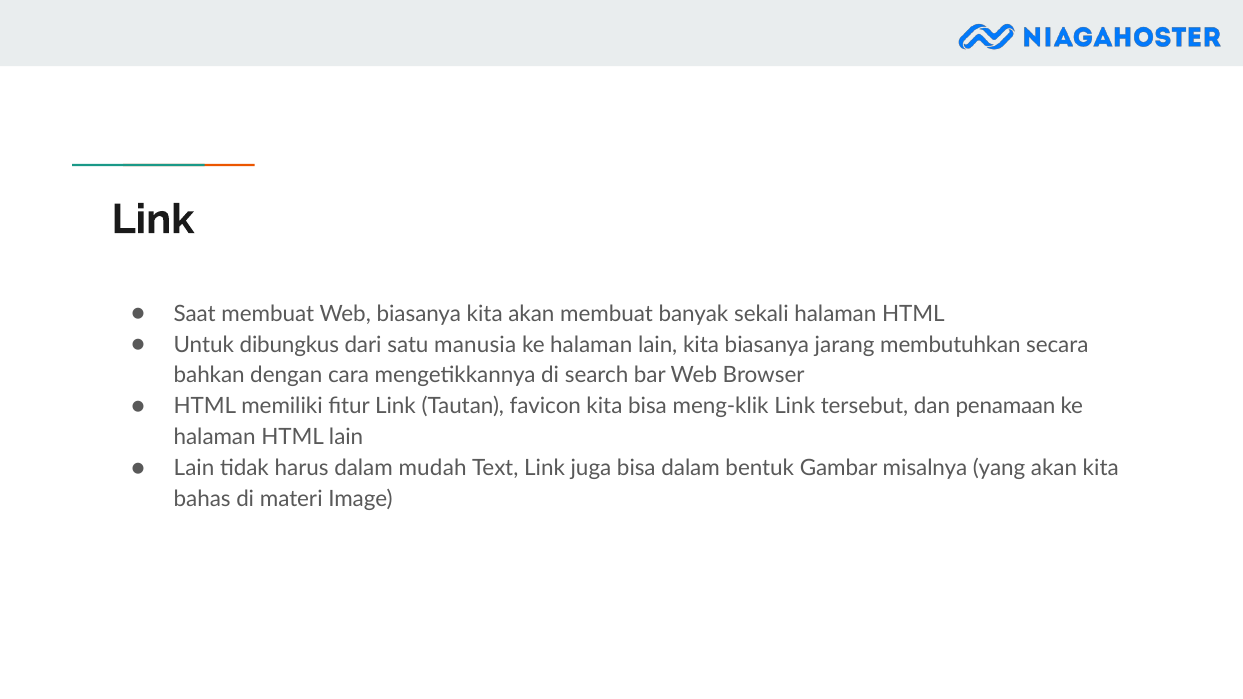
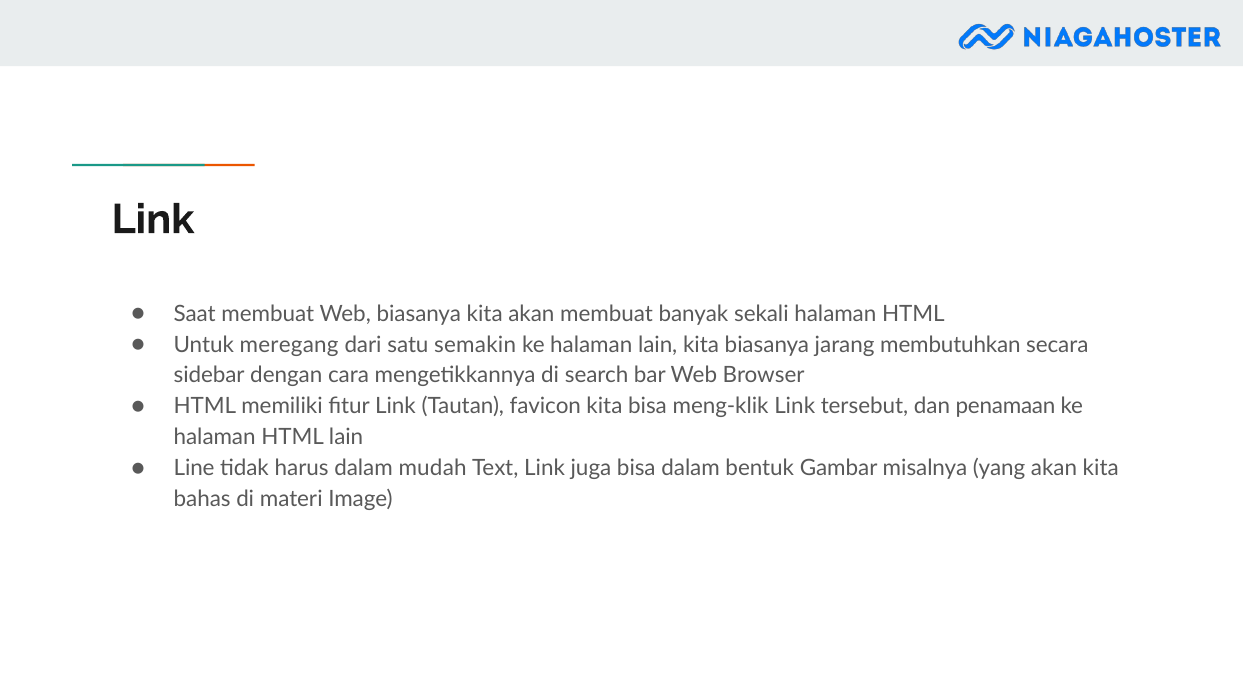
dibungkus: dibungkus -> meregang (289, 345)
manusia: manusia -> semakin (475, 345)
bahkan: bahkan -> sidebar (209, 376)
Lain: Lain -> Line (194, 468)
